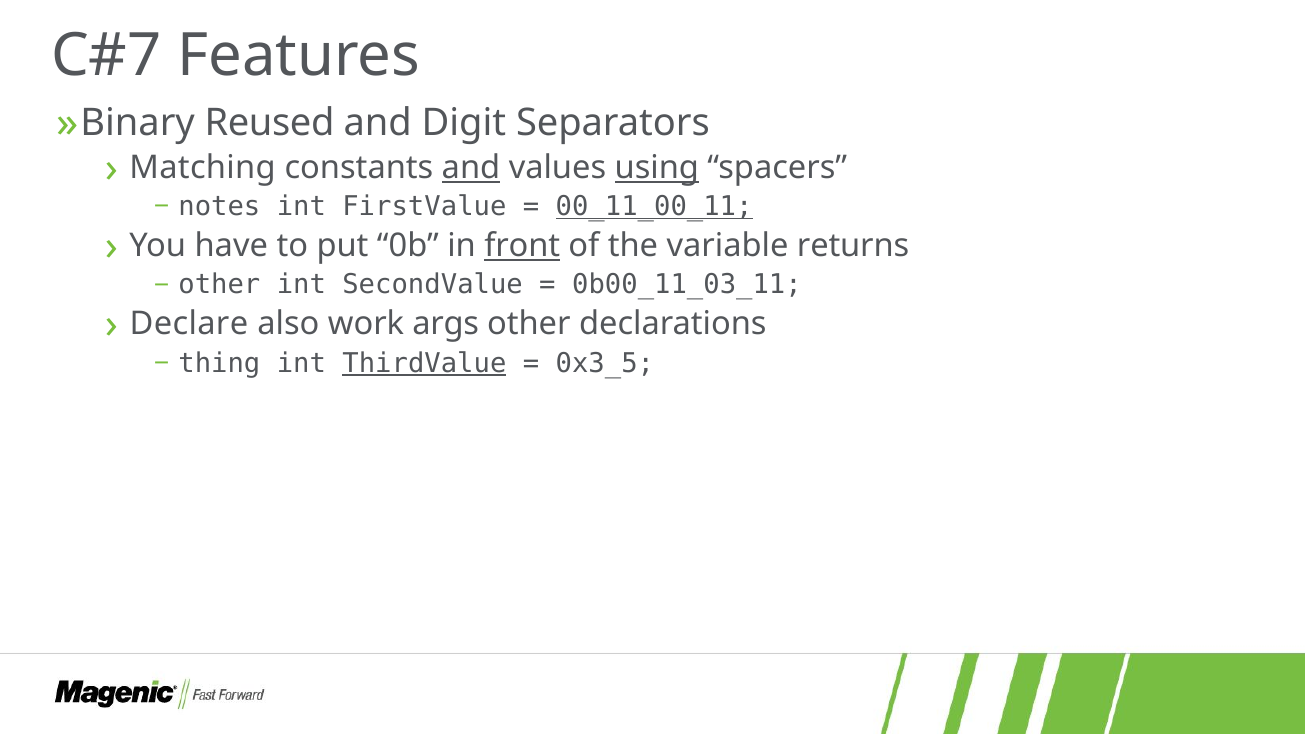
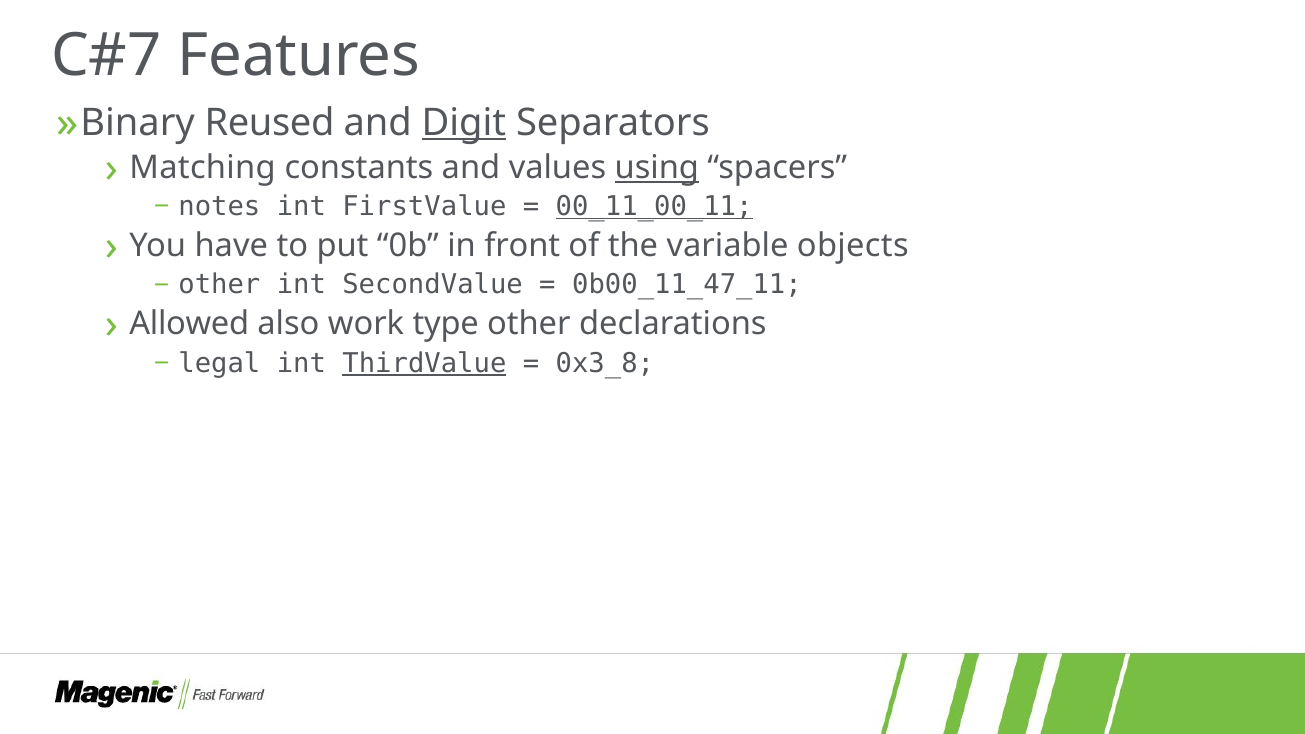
Digit underline: none -> present (464, 123)
and underline: present -> none (471, 168)
front underline: present -> none (522, 246)
returns: returns -> objects (853, 246)
0b00_11_03_11: 0b00_11_03_11 -> 0b00_11_47_11 (687, 285)
Declare: Declare -> Allowed (189, 324)
args: args -> type (446, 324)
thing: thing -> legal (219, 363)
0x3_5: 0x3_5 -> 0x3_8 (605, 363)
